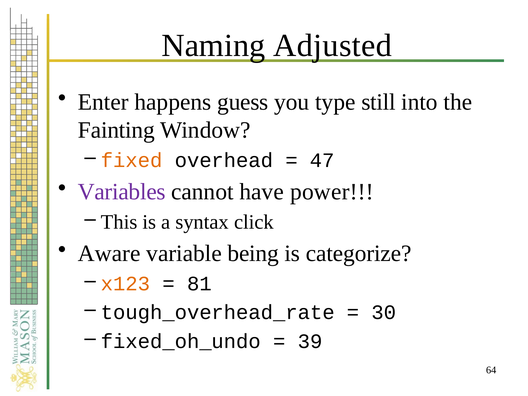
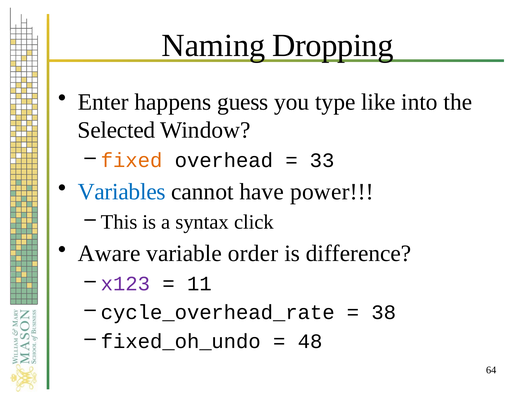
Adjusted: Adjusted -> Dropping (333, 45)
still: still -> like (378, 102)
Fainting: Fainting -> Selected (116, 130)
47: 47 -> 33 (322, 160)
Variables colour: purple -> blue (122, 192)
being: being -> order (253, 253)
categorize: categorize -> difference (359, 253)
x123 colour: orange -> purple (126, 284)
81: 81 -> 11 (199, 284)
tough_overhead_rate: tough_overhead_rate -> cycle_overhead_rate (218, 312)
30: 30 -> 38 (384, 312)
39: 39 -> 48 (310, 341)
